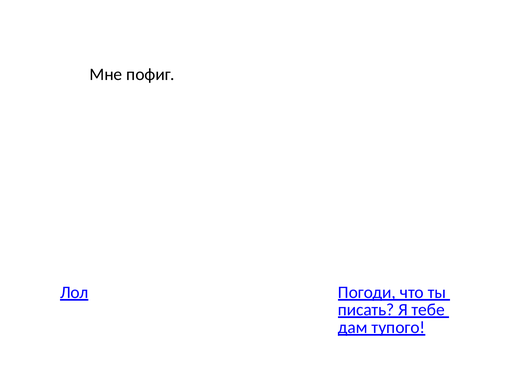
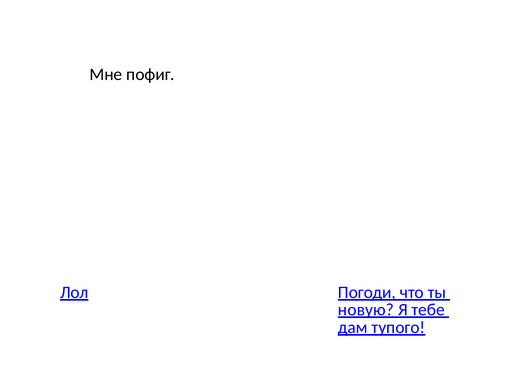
писать: писать -> новую (366, 310)
